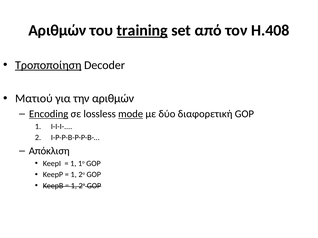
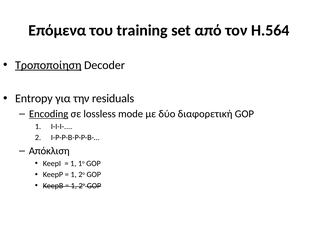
Αριθμών: Αριθμών -> Επόμενα (57, 31)
training underline: present -> none (142, 31)
H.408: H.408 -> H.564 (270, 31)
Ματιού: Ματιού -> Entropy (34, 99)
την αριθμών: αριθμών -> residuals (113, 99)
mode underline: present -> none (131, 114)
